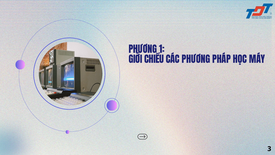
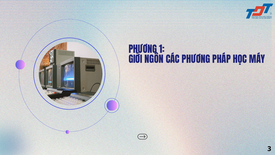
CHIỀU: CHIỀU -> NGÔN (154, 60)
